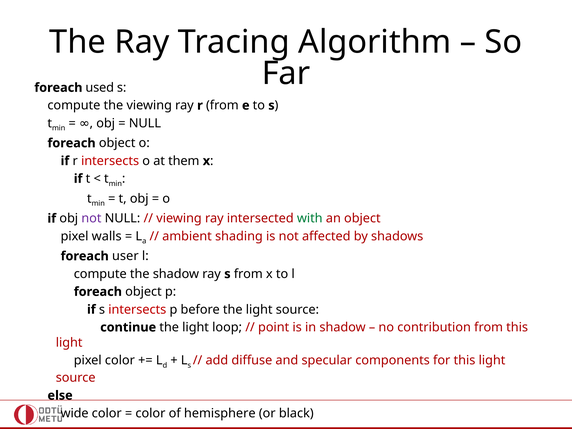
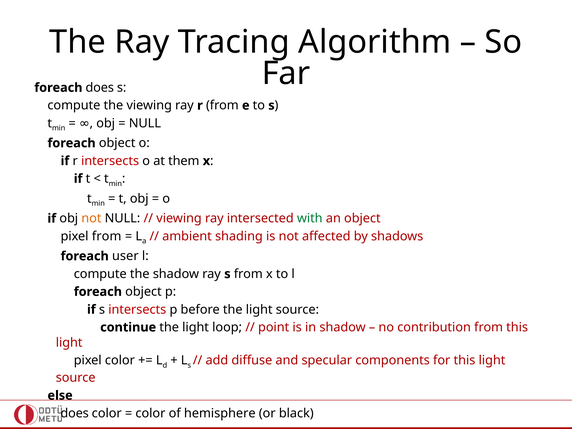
foreach used: used -> does (100, 88)
not colour: purple -> orange (91, 218)
pixel walls: walls -> from (107, 236)
wide: wide -> does (75, 413)
